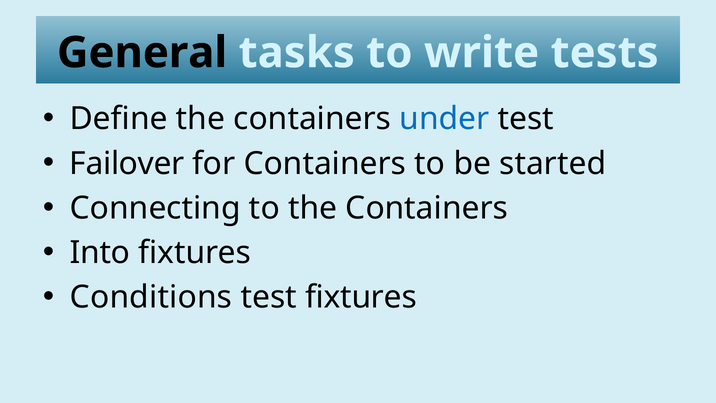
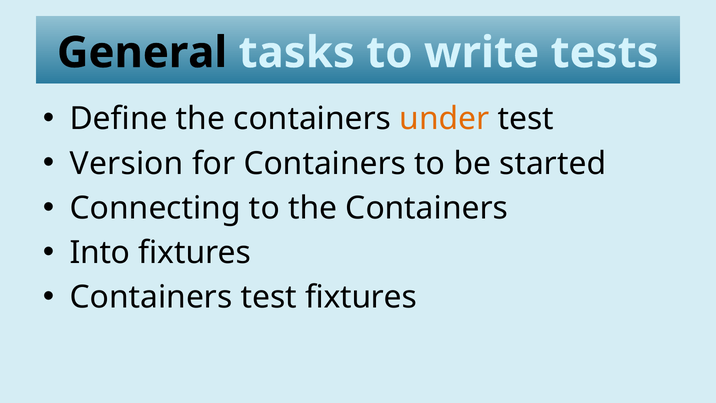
under colour: blue -> orange (444, 119)
Failover: Failover -> Version (127, 164)
Conditions: Conditions -> Containers (151, 297)
